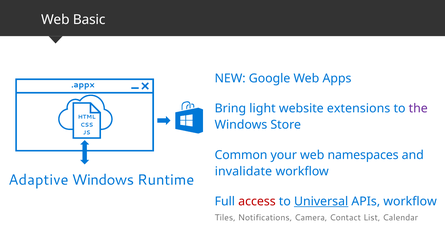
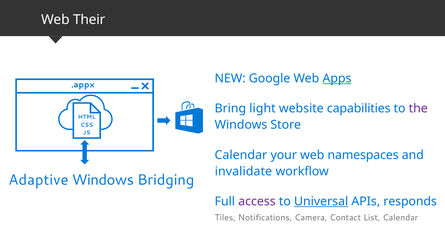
Basic: Basic -> Their (89, 20)
Apps underline: none -> present (337, 79)
extensions: extensions -> capabilities (359, 109)
Common: Common -> Calendar (241, 155)
Runtime: Runtime -> Bridging (166, 180)
access colour: red -> purple (257, 202)
APIs workflow: workflow -> responds (410, 202)
